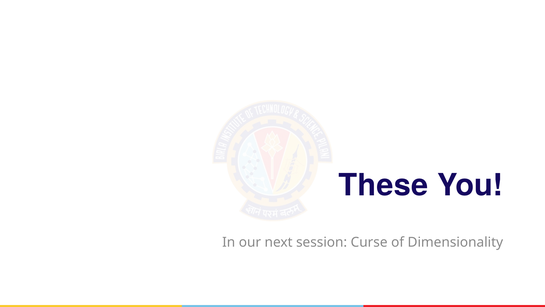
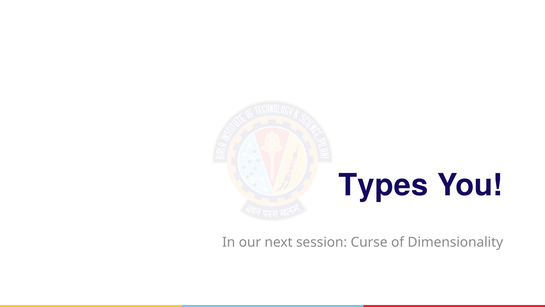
These: These -> Types (383, 185)
